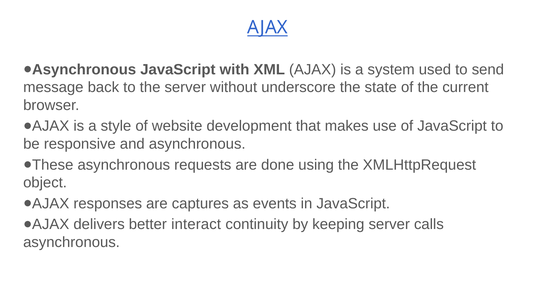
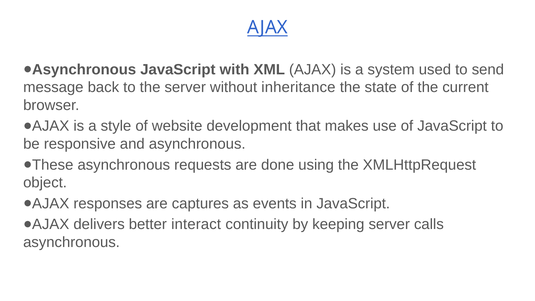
underscore: underscore -> inheritance (298, 87)
